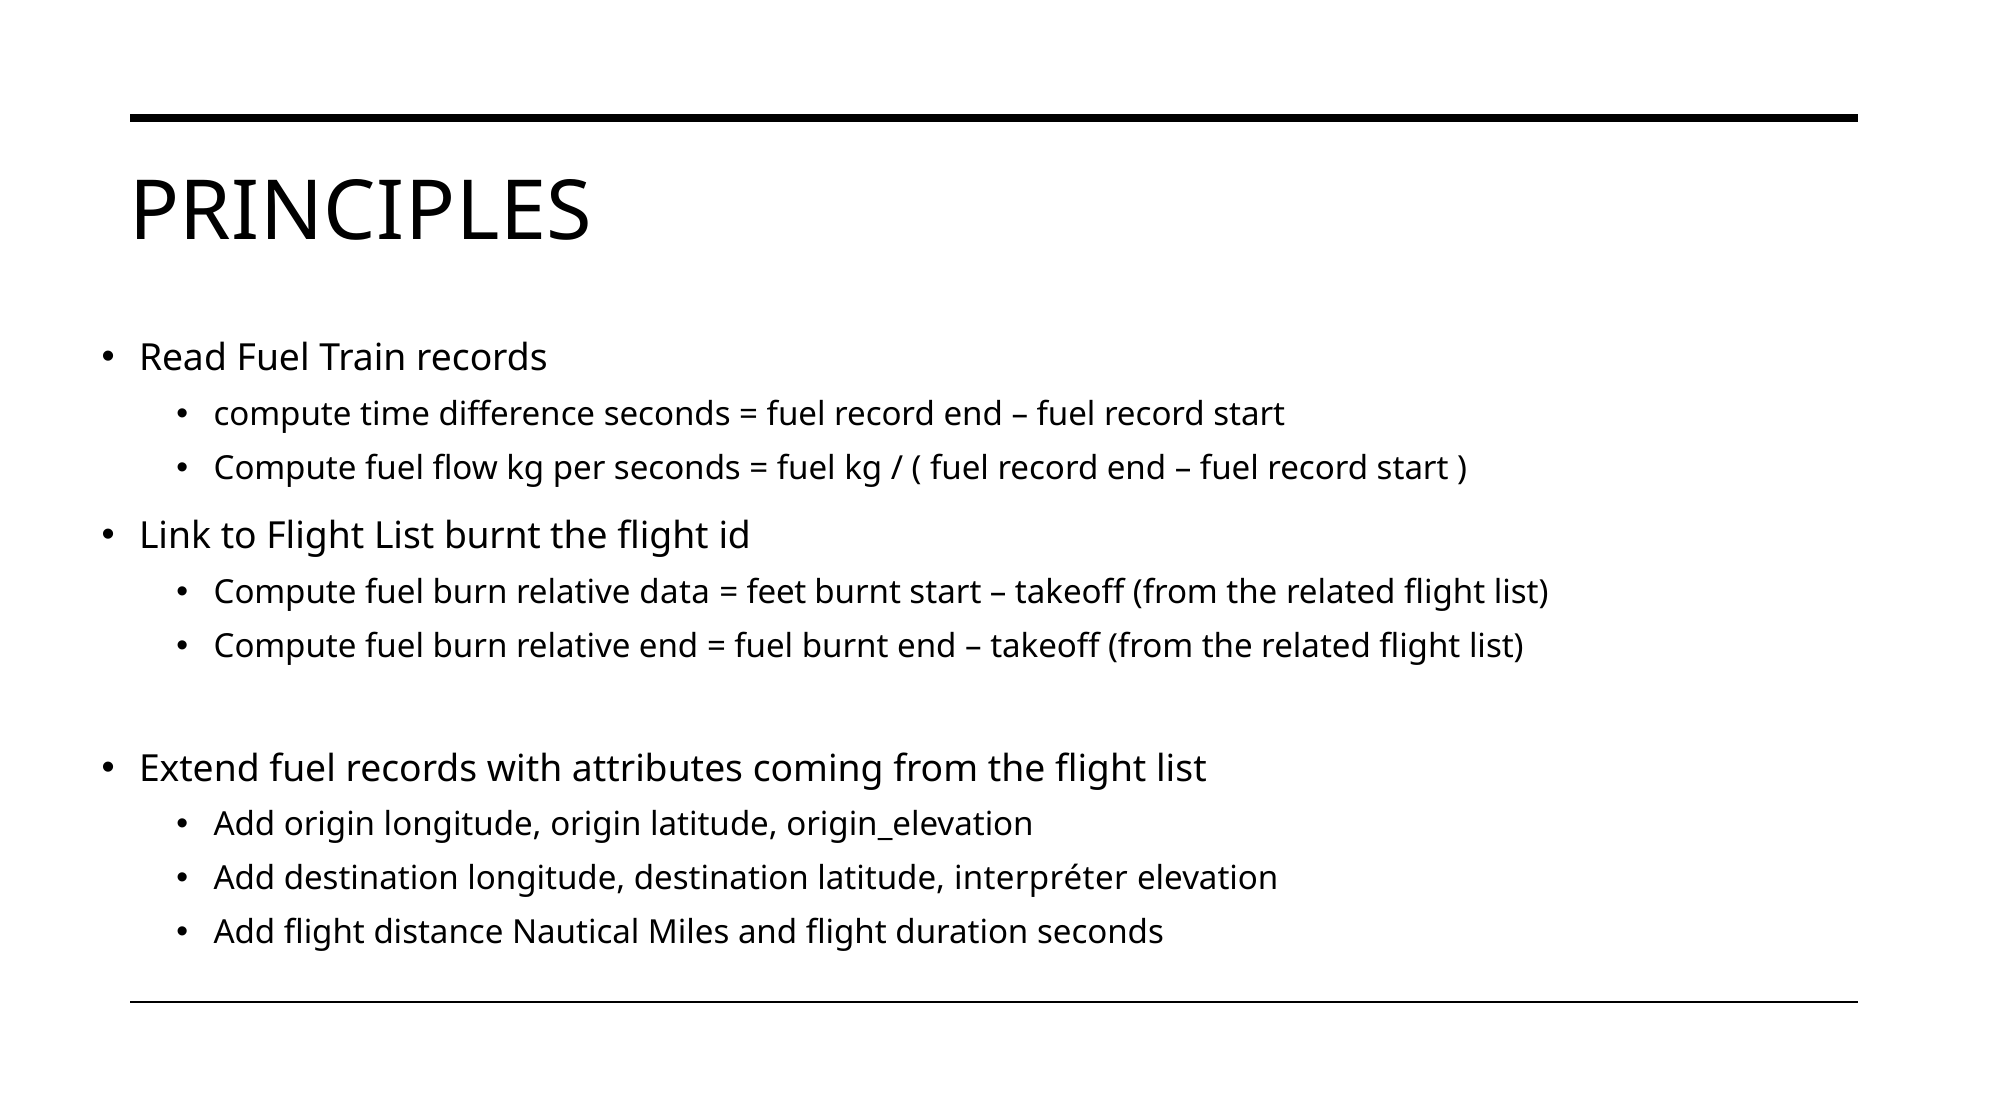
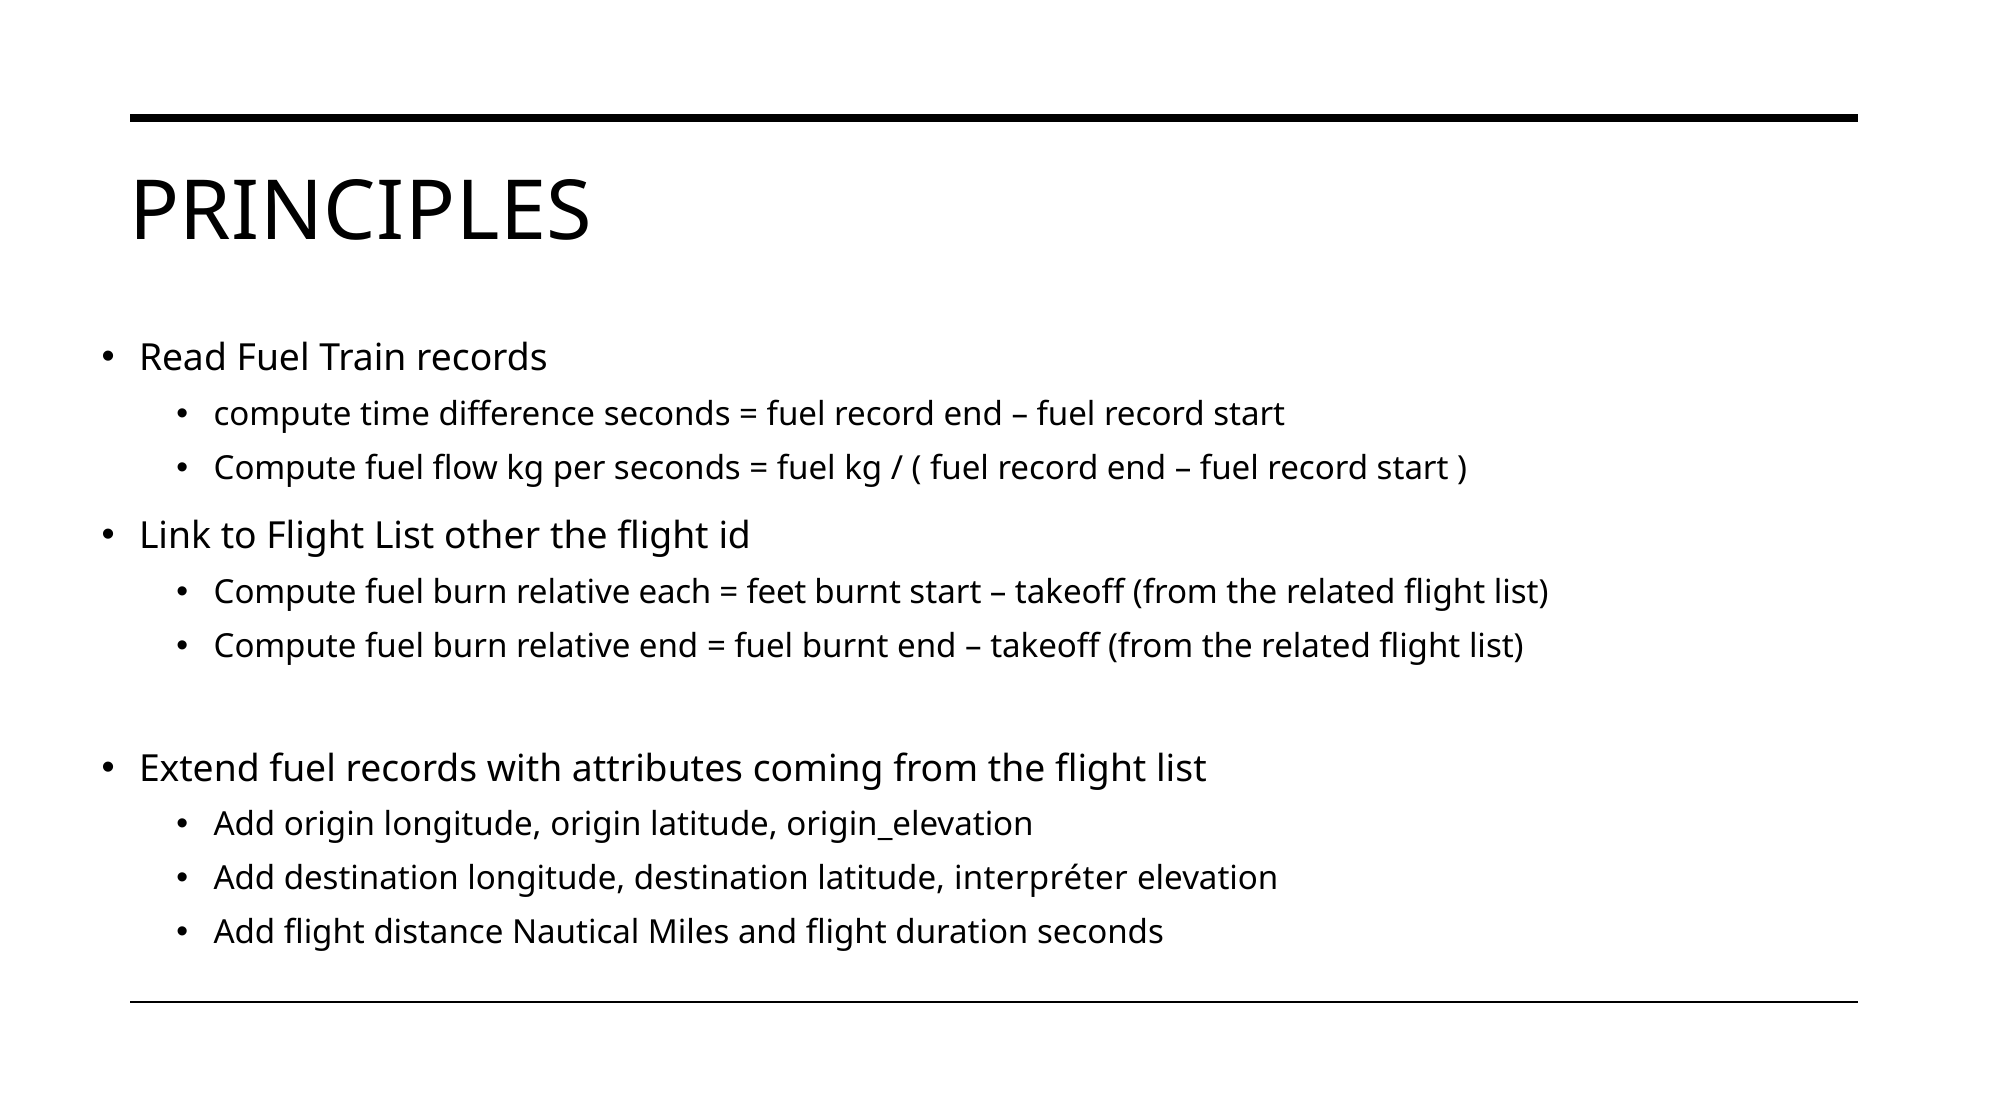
List burnt: burnt -> other (492, 537)
data: data -> each (675, 593)
